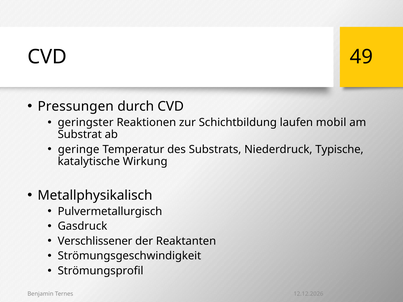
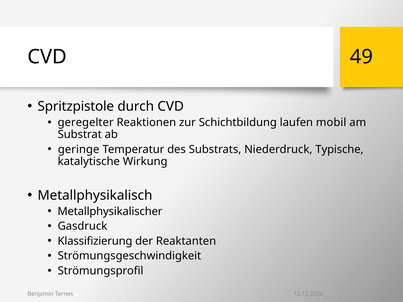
Pressungen: Pressungen -> Spritzpistole (76, 106)
geringster: geringster -> geregelter (86, 123)
Pulvermetallurgisch: Pulvermetallurgisch -> Metallphysikalischer (110, 212)
Verschlissener: Verschlissener -> Klassifizierung (95, 241)
